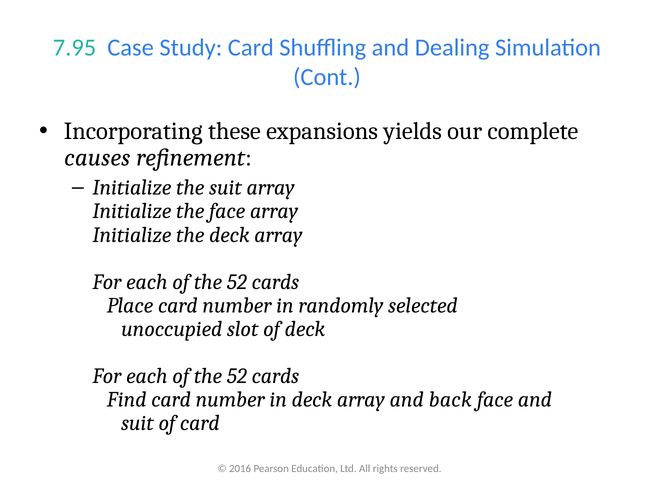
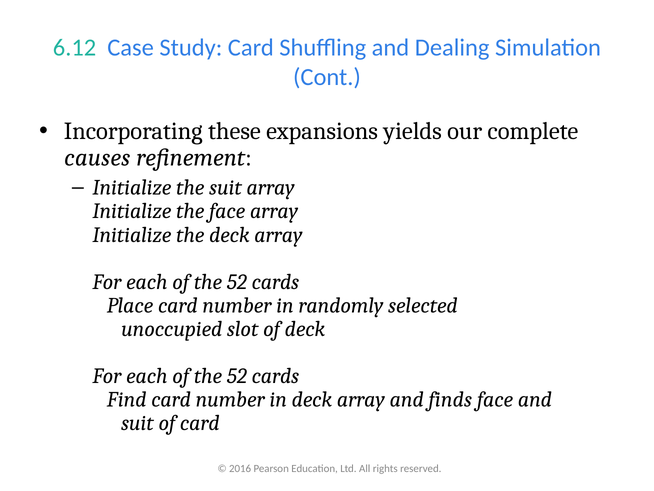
7.95: 7.95 -> 6.12 (75, 47)
back: back -> finds (450, 399)
